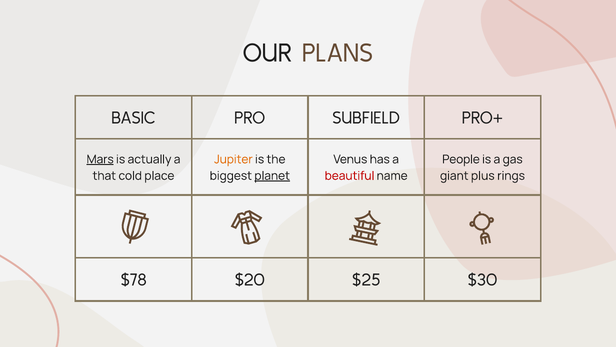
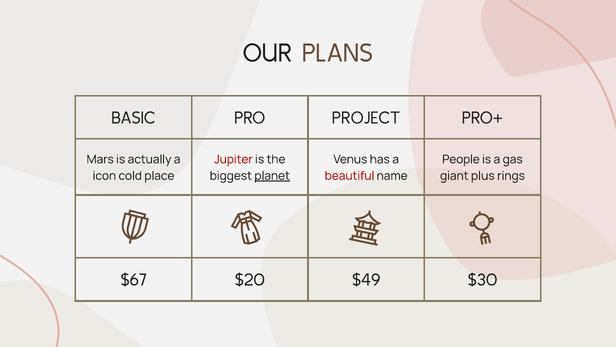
SUBFIELD: SUBFIELD -> PROJECT (366, 118)
Mars underline: present -> none (100, 159)
Jupiter colour: orange -> red (233, 159)
that: that -> icon (104, 176)
$78: $78 -> $67 (134, 280)
$25: $25 -> $49 (366, 280)
